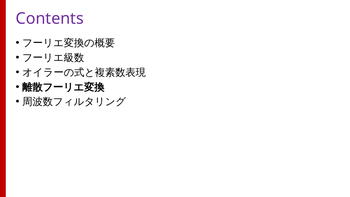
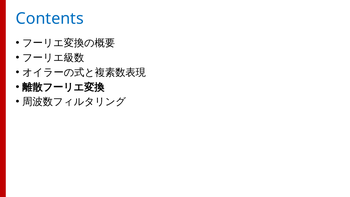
Contents colour: purple -> blue (50, 19)
